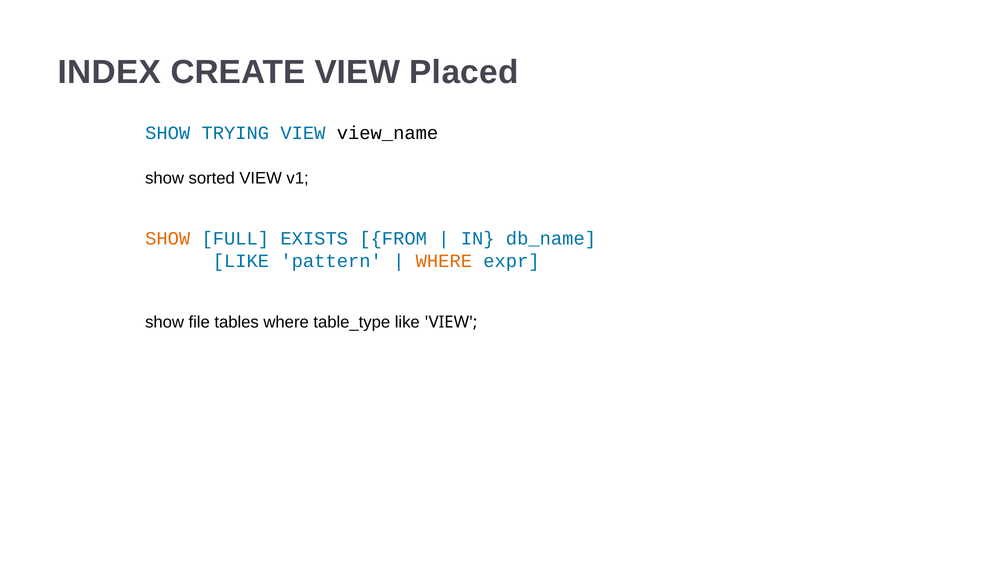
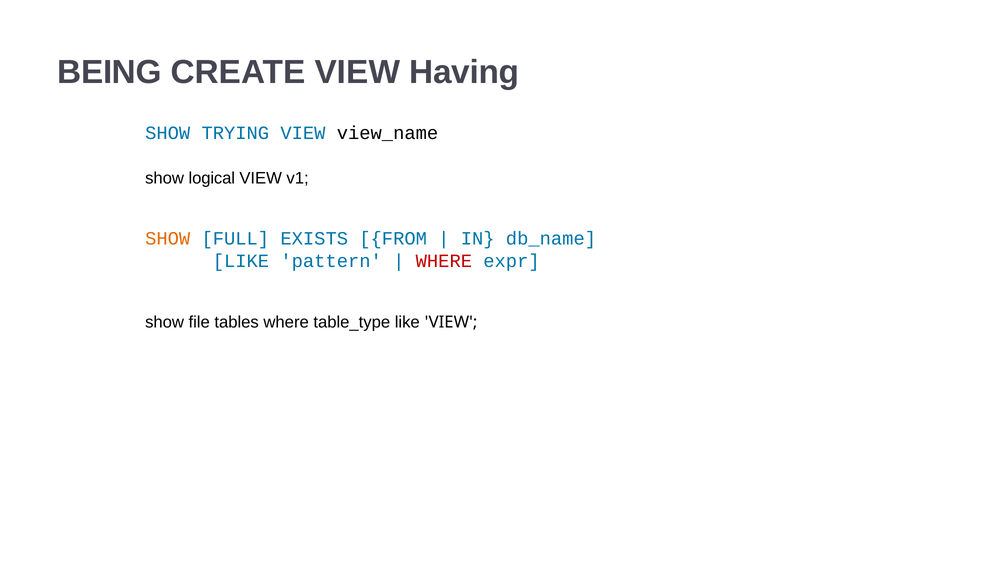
INDEX: INDEX -> BEING (110, 72)
Placed: Placed -> Having (464, 72)
sorted: sorted -> logical (212, 179)
WHERE colour: orange -> red (444, 261)
